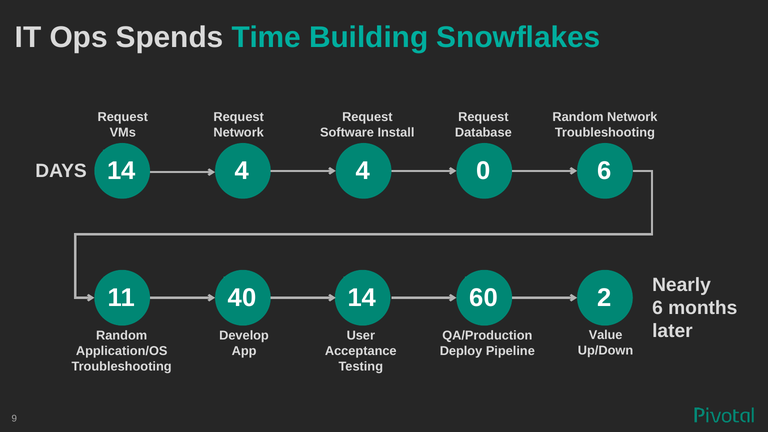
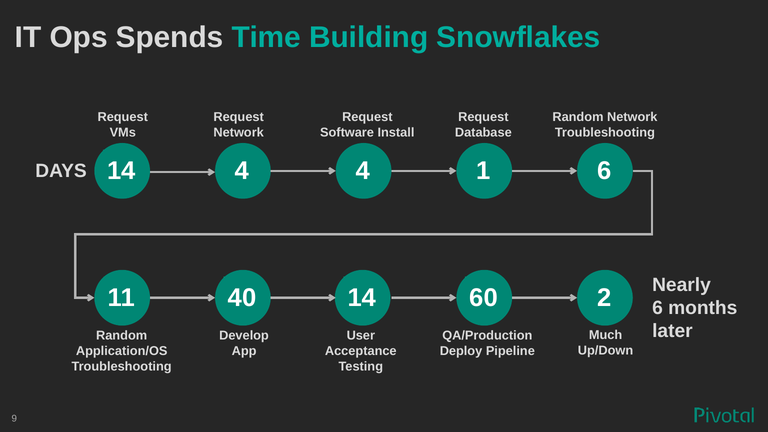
0: 0 -> 1 (483, 171)
Value: Value -> Much (606, 335)
